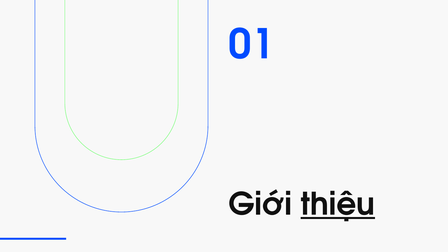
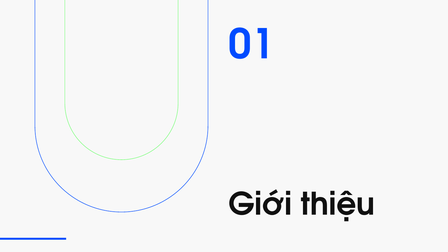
thiệu underline: present -> none (338, 205)
